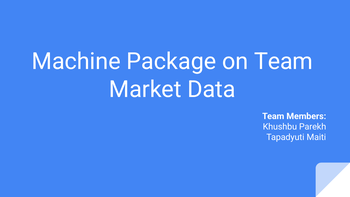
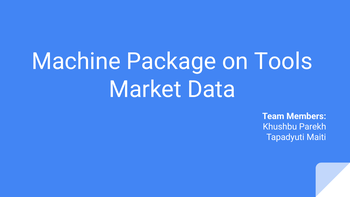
on Team: Team -> Tools (283, 61)
